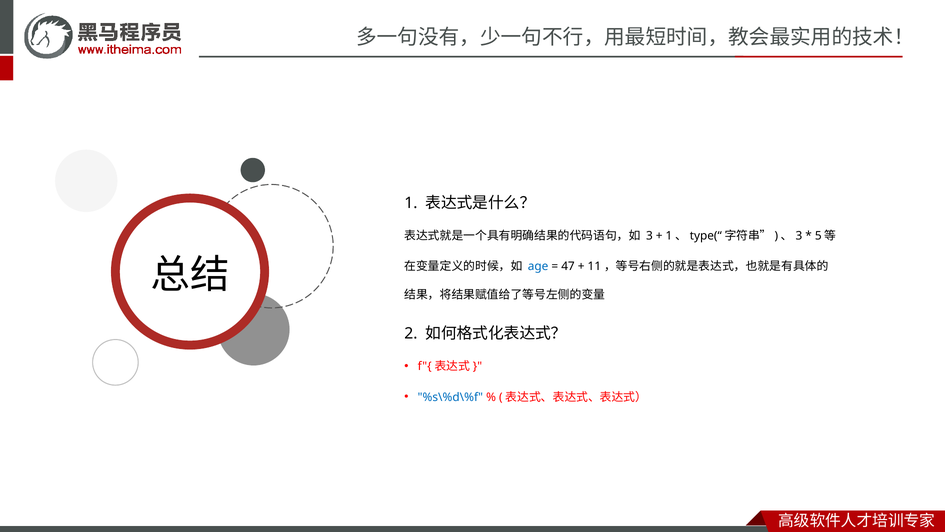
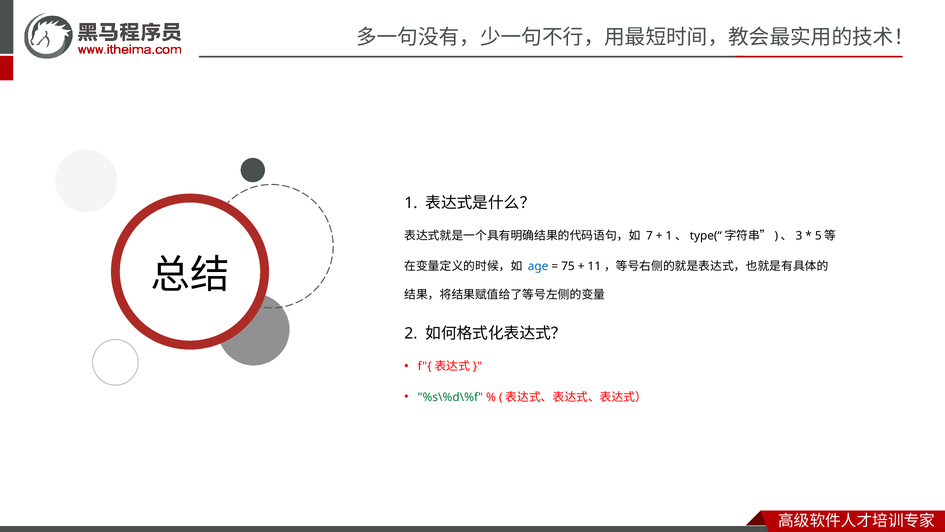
3: 3 -> 7 (649, 235)
47: 47 -> 75 (568, 266)
%s\%d\%f colour: blue -> green (450, 397)
